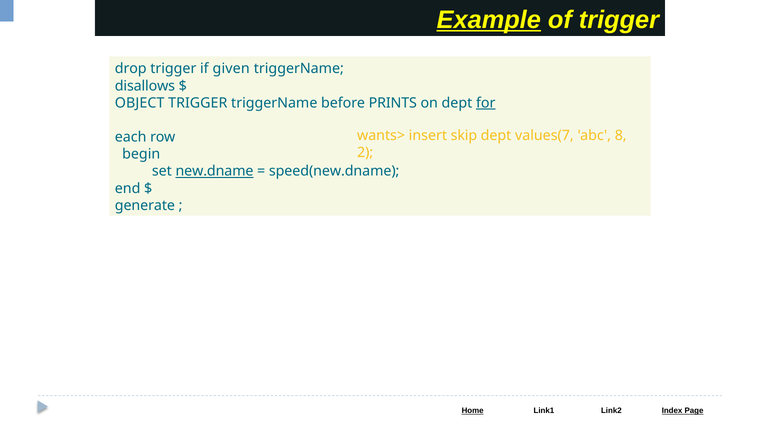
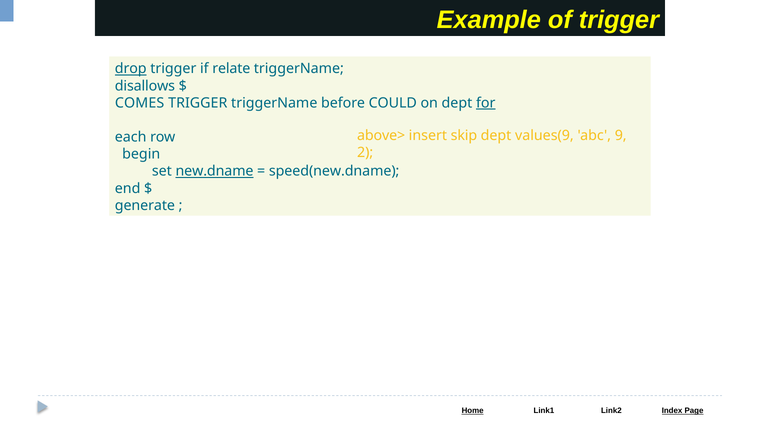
Example underline: present -> none (489, 20)
drop underline: none -> present (131, 69)
given: given -> relate (231, 69)
OBJECT: OBJECT -> COMES (140, 103)
PRINTS: PRINTS -> COULD (393, 103)
wants>: wants> -> above> (381, 136)
values(7: values(7 -> values(9 (544, 136)
8: 8 -> 9 (621, 136)
